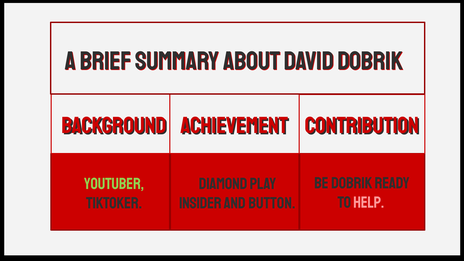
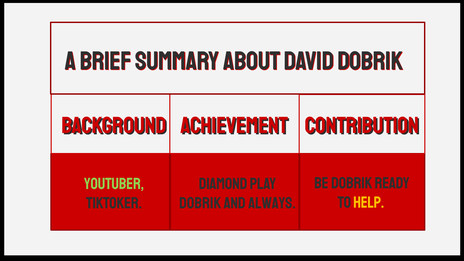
HELP colour: pink -> yellow (369, 203)
INSIDER: INSIDER -> DOBRIK (200, 203)
BUTTON: BUTTON -> ALWAYS (272, 203)
